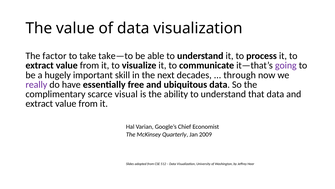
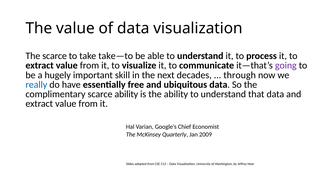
The factor: factor -> scarce (55, 56)
really colour: purple -> blue (36, 84)
scarce visual: visual -> ability (126, 94)
